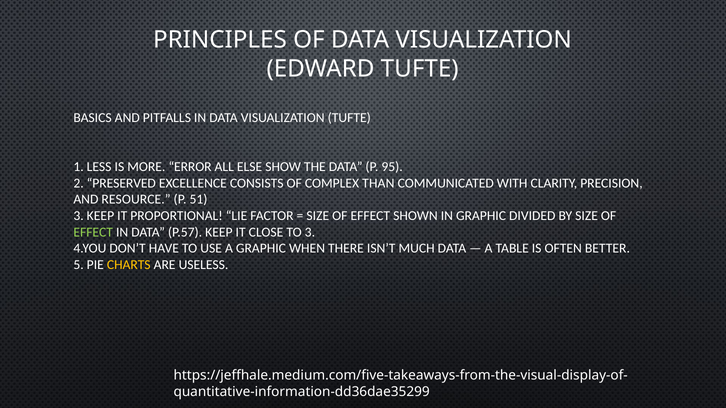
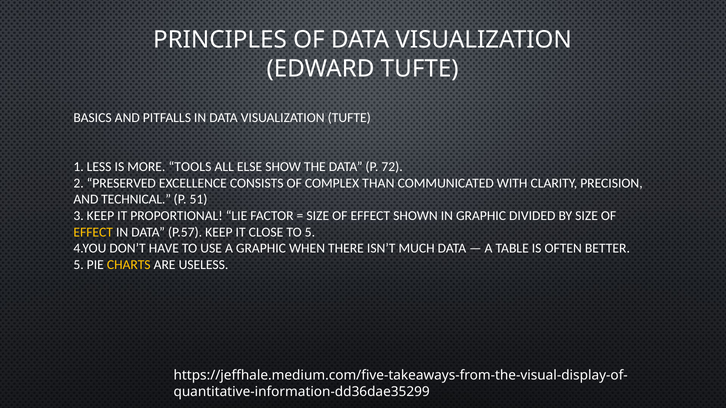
ERROR: ERROR -> TOOLS (190, 167)
95: 95 -> 72 (392, 167)
RESOURCE: RESOURCE -> TECHNICAL (136, 200)
EFFECT colour: light green -> yellow (93, 232)
TO 3: 3 -> 5 (310, 232)
